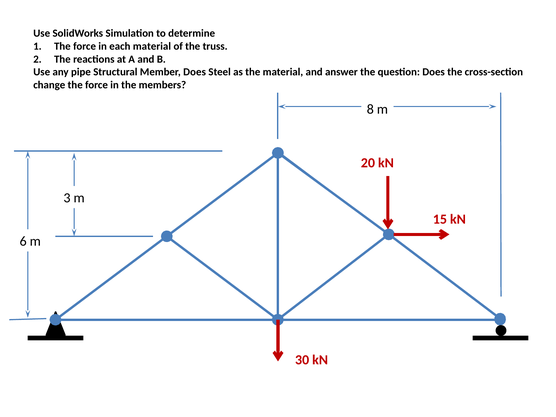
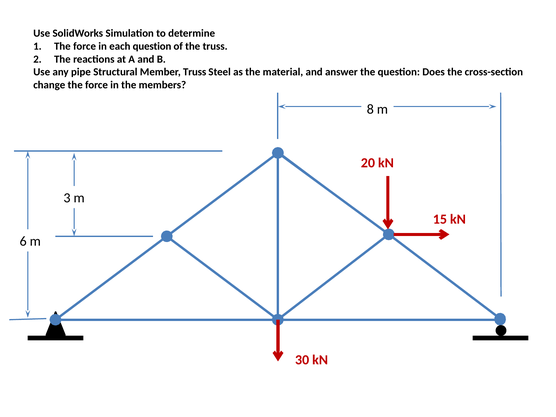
each material: material -> question (152, 46)
Member Does: Does -> Truss (195, 72)
